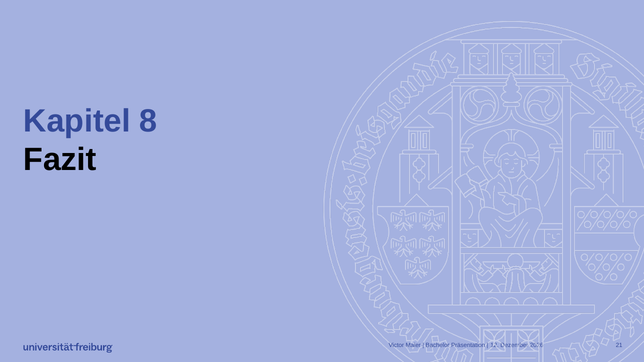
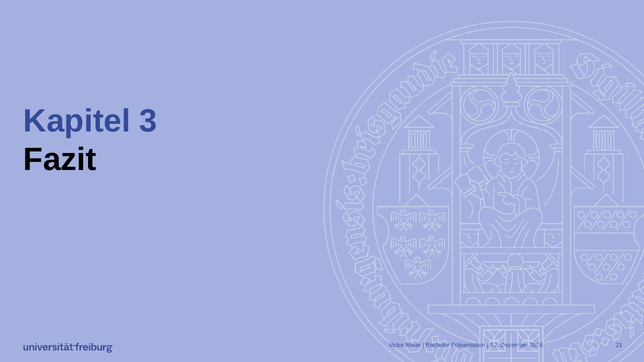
8: 8 -> 3 (148, 121)
